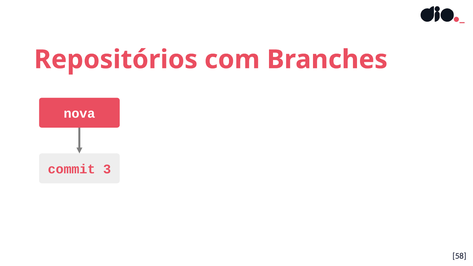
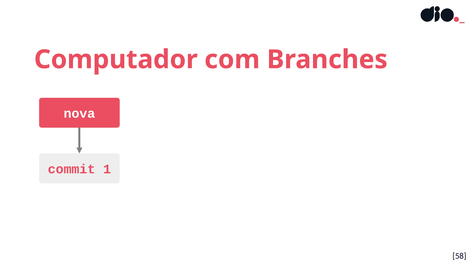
Repositórios: Repositórios -> Computador (116, 60)
3: 3 -> 1 (107, 169)
